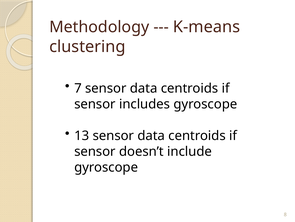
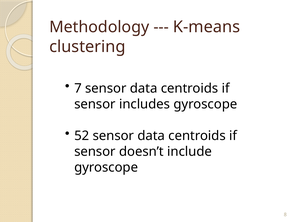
13: 13 -> 52 (82, 135)
